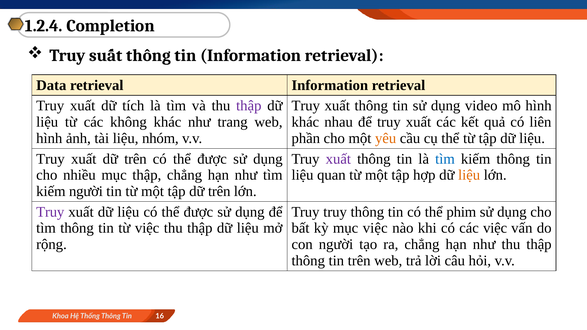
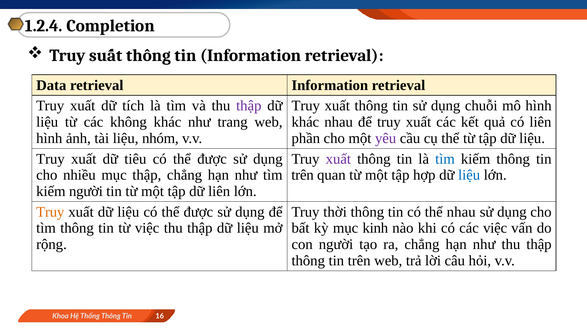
video: video -> chuỗi (481, 106)
yêu colour: orange -> purple (386, 138)
xuất dữ trên: trên -> tiêu (135, 159)
liệu: liệu -> trên (303, 175)
liệu colour: orange -> blue (469, 175)
tập dữ trên: trên -> liên (219, 191)
Truy colour: purple -> orange (50, 212)
Truy truy: truy -> thời (335, 212)
thể phim: phim -> nhau (461, 212)
mục việc: việc -> kinh (375, 228)
